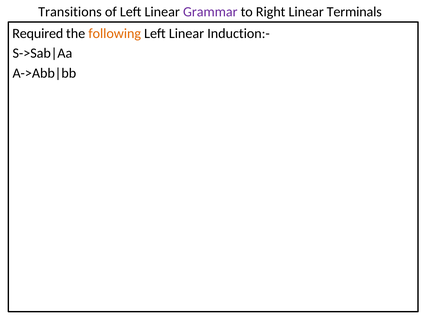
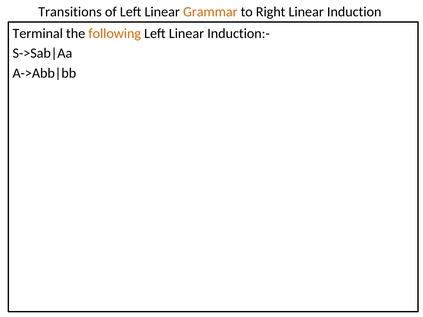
Grammar colour: purple -> orange (210, 12)
Terminals: Terminals -> Induction (354, 12)
Required: Required -> Terminal (38, 34)
